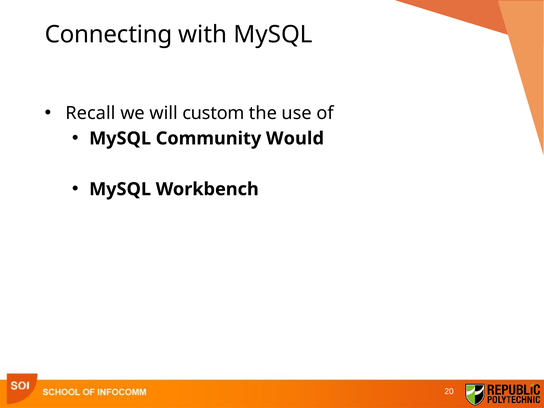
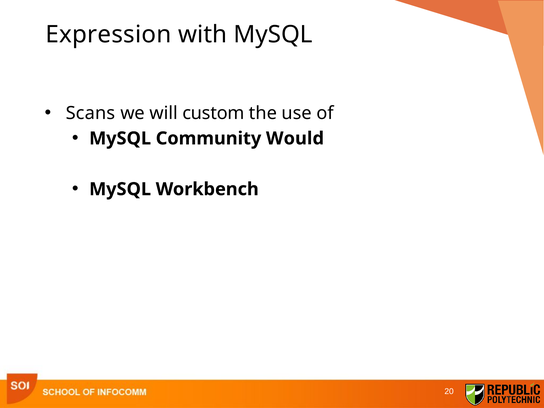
Connecting: Connecting -> Expression (108, 34)
Recall: Recall -> Scans (90, 113)
